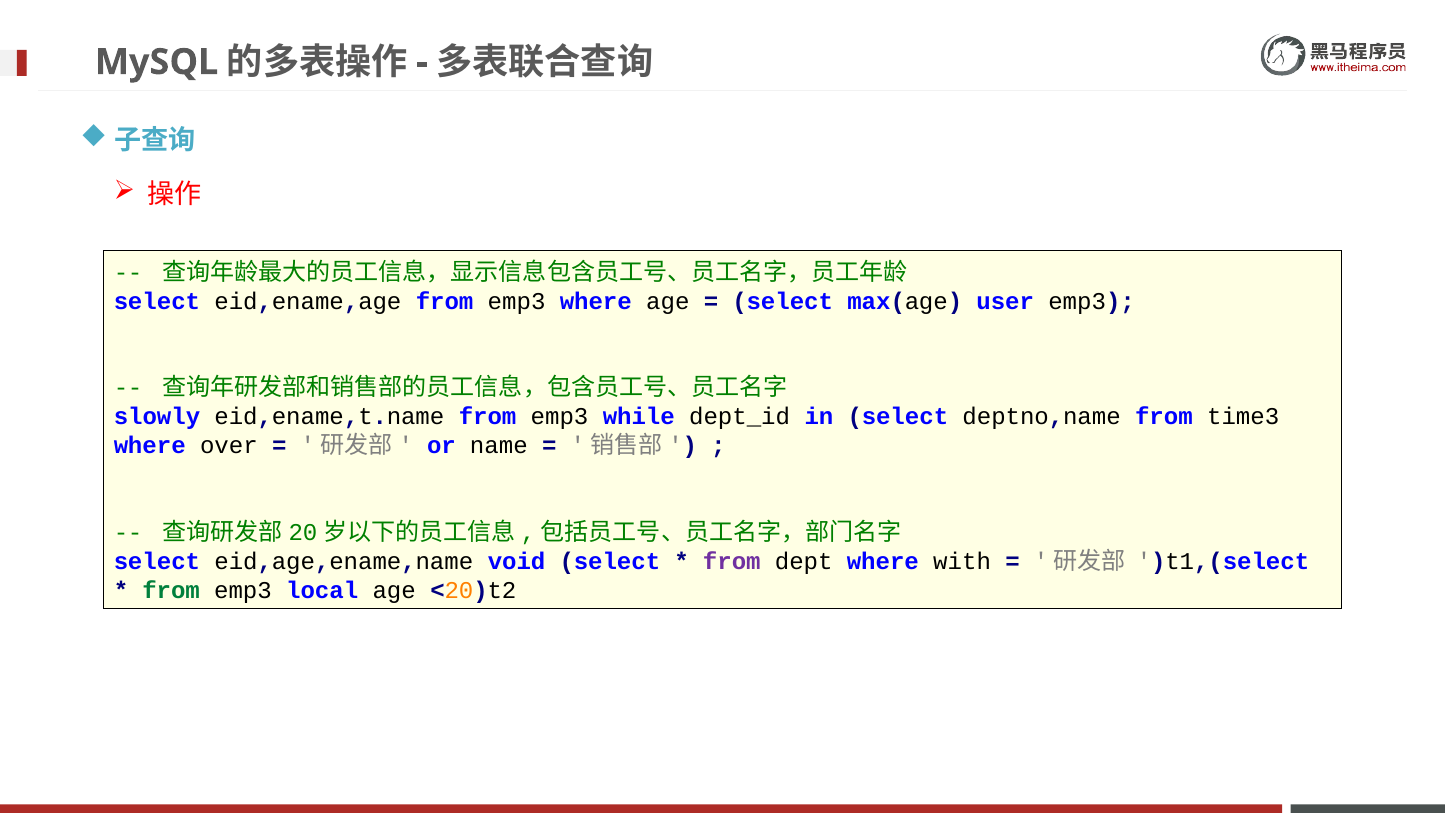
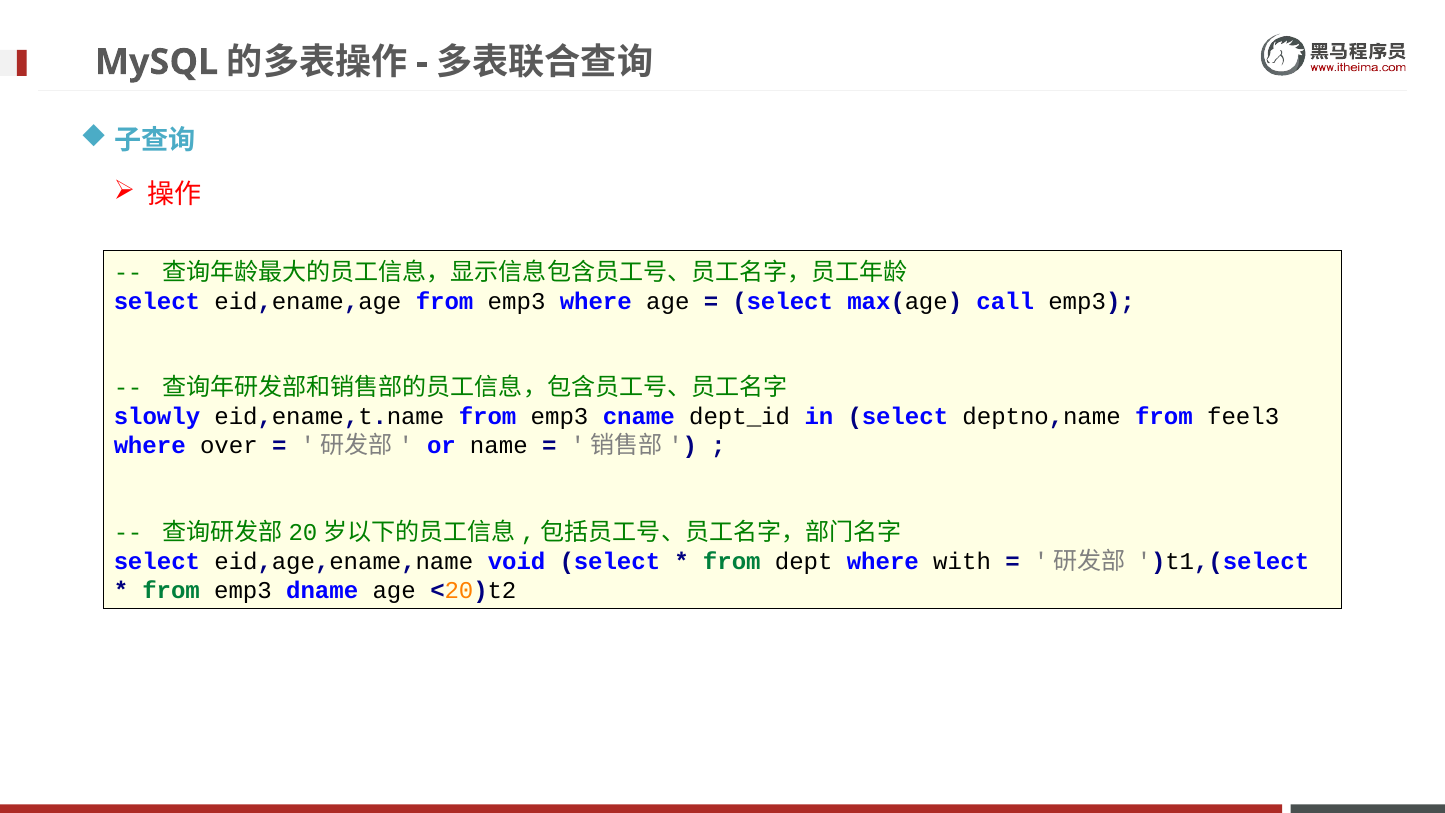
user: user -> call (1005, 301)
while: while -> cname (639, 417)
time3: time3 -> feel3 (1243, 417)
from colour: purple -> green (732, 561)
local: local -> dname (322, 590)
